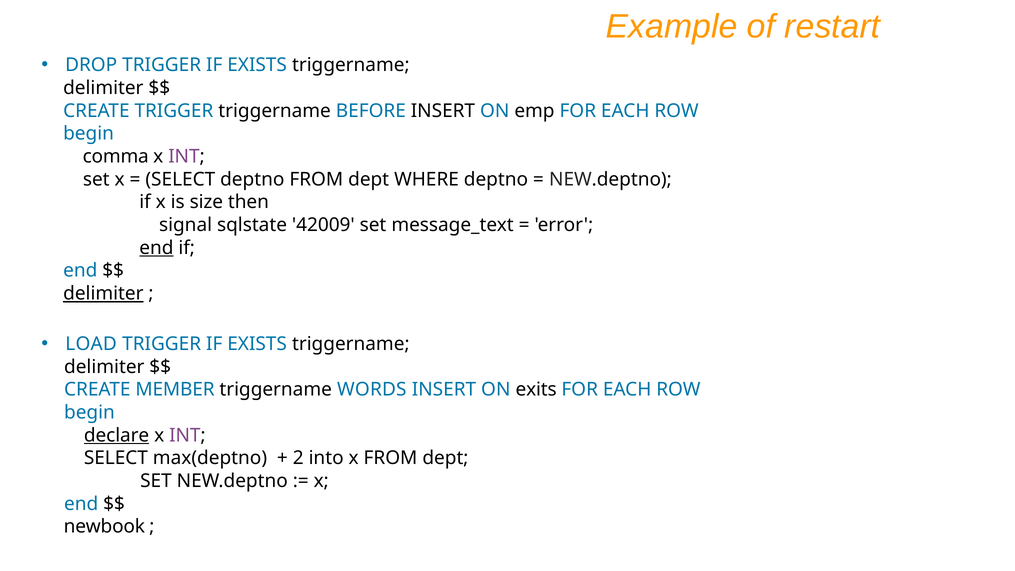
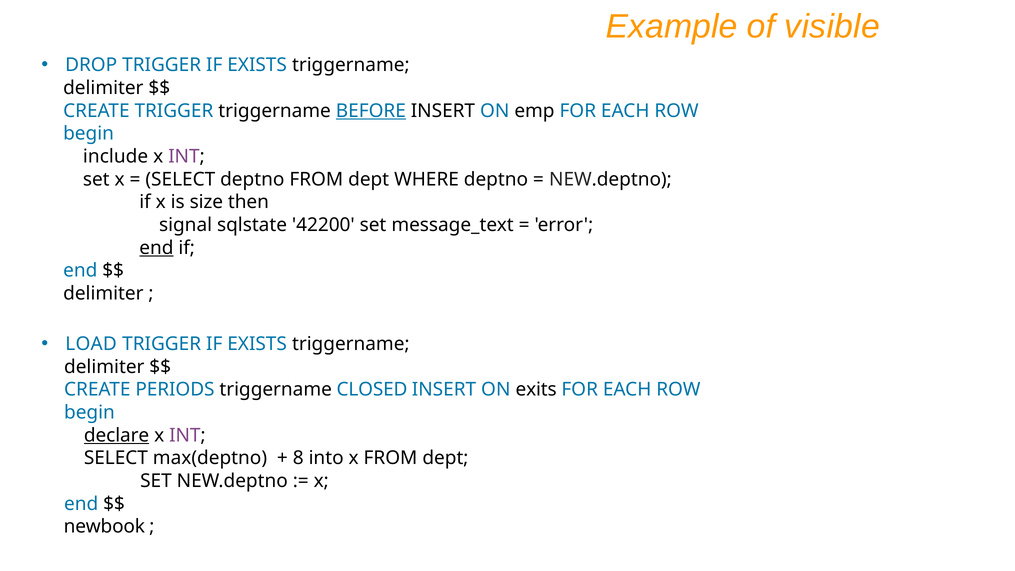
restart: restart -> visible (832, 26)
BEFORE underline: none -> present (371, 111)
comma: comma -> include (116, 156)
42009: 42009 -> 42200 (323, 225)
delimiter underline: present -> none (103, 294)
MEMBER: MEMBER -> PERIODS (175, 390)
WORDS: WORDS -> CLOSED (372, 390)
2: 2 -> 8 (298, 458)
